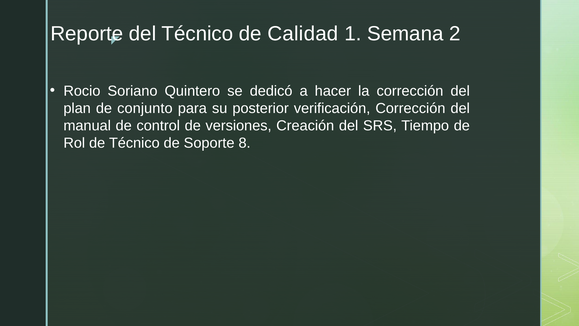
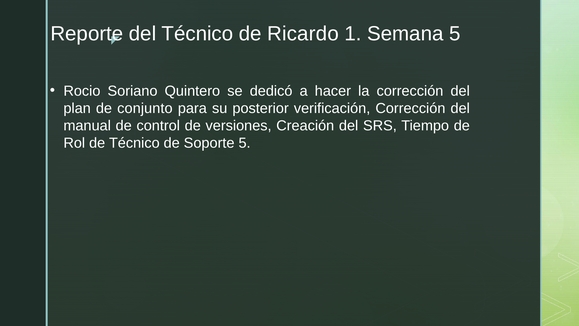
Calidad: Calidad -> Ricardo (303, 34)
Semana 2: 2 -> 5 (455, 34)
Soporte 8: 8 -> 5 (245, 143)
